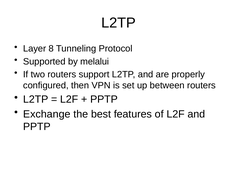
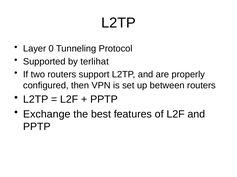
8: 8 -> 0 (51, 49)
melalui: melalui -> terlihat (95, 62)
